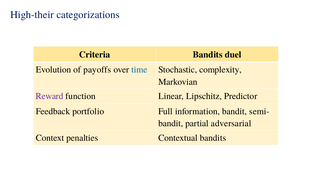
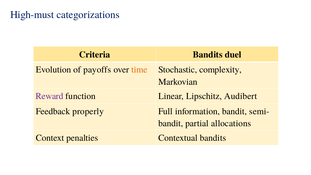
High-their: High-their -> High-must (32, 15)
time colour: blue -> orange (139, 70)
Predictor: Predictor -> Audibert (241, 96)
portfolio: portfolio -> properly (88, 111)
adversarial: adversarial -> allocations (231, 123)
